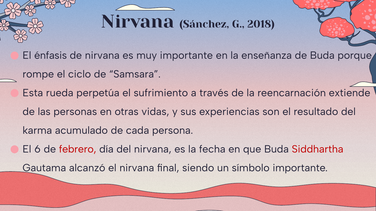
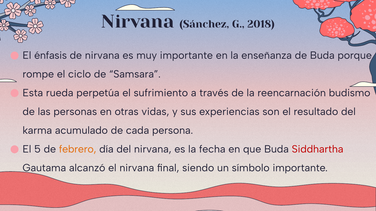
extiende: extiende -> budismo (350, 93)
6: 6 -> 5 (37, 149)
febrero colour: red -> orange (78, 149)
